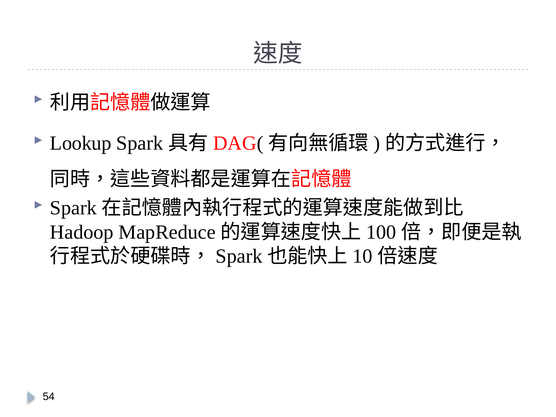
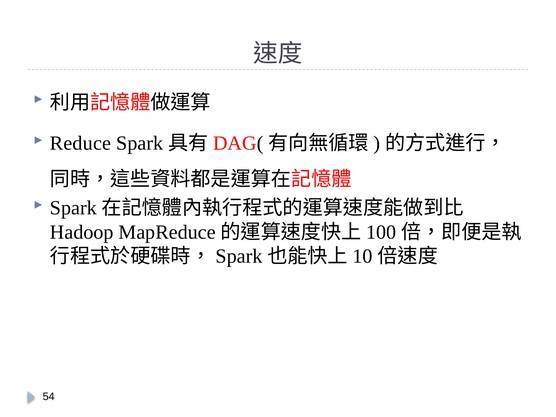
Lookup: Lookup -> Reduce (81, 143)
